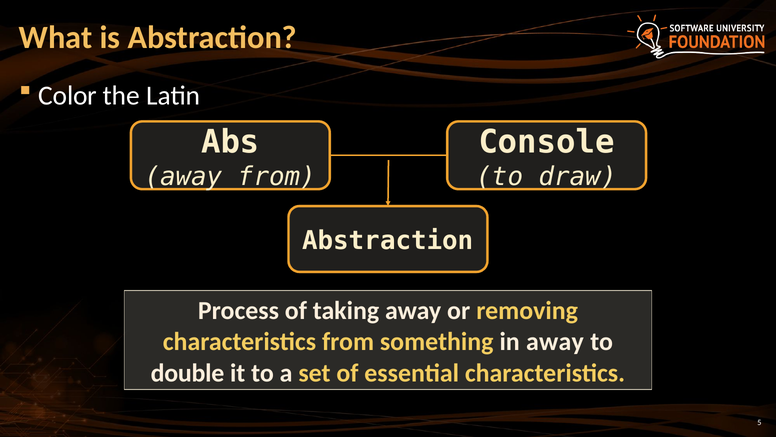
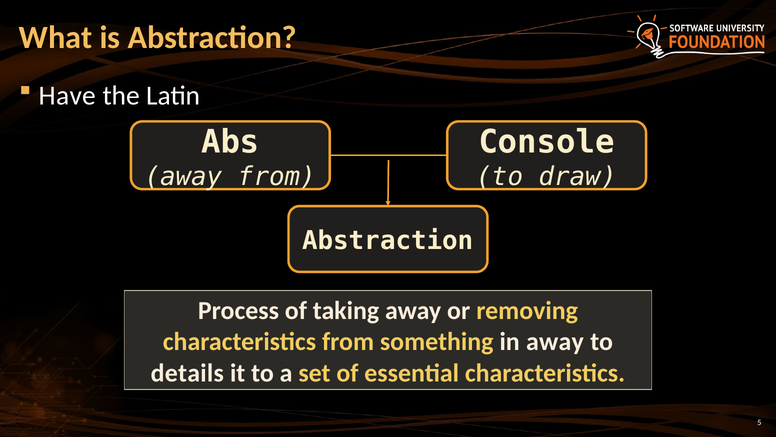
Color: Color -> Have (67, 96)
double: double -> details (187, 373)
